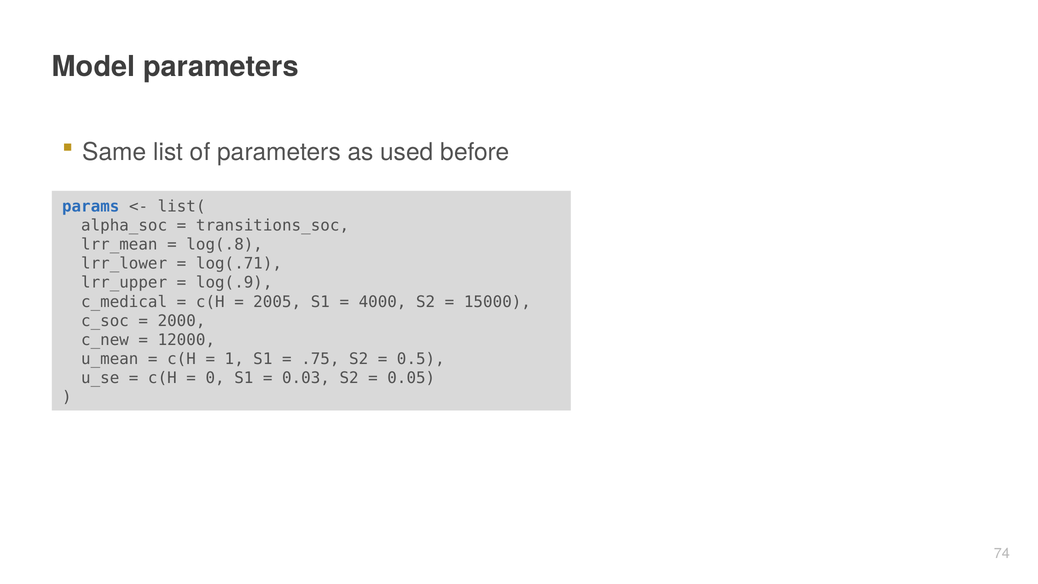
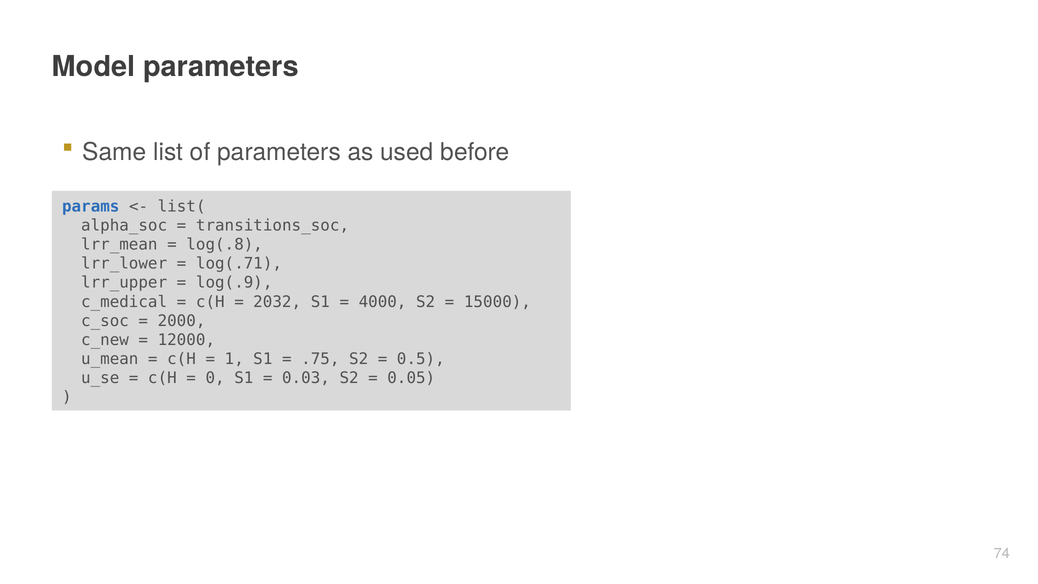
2005: 2005 -> 2032 (277, 302)
